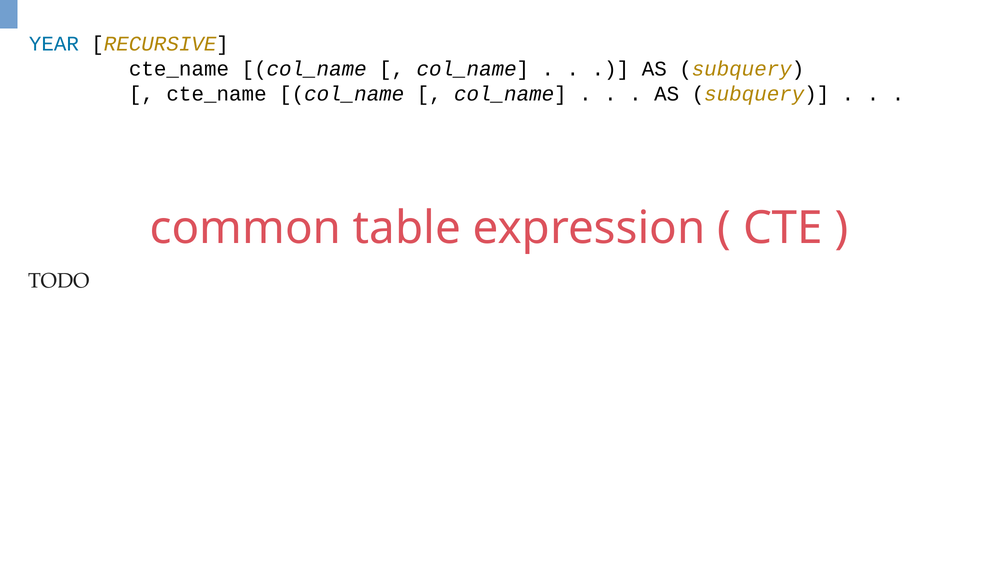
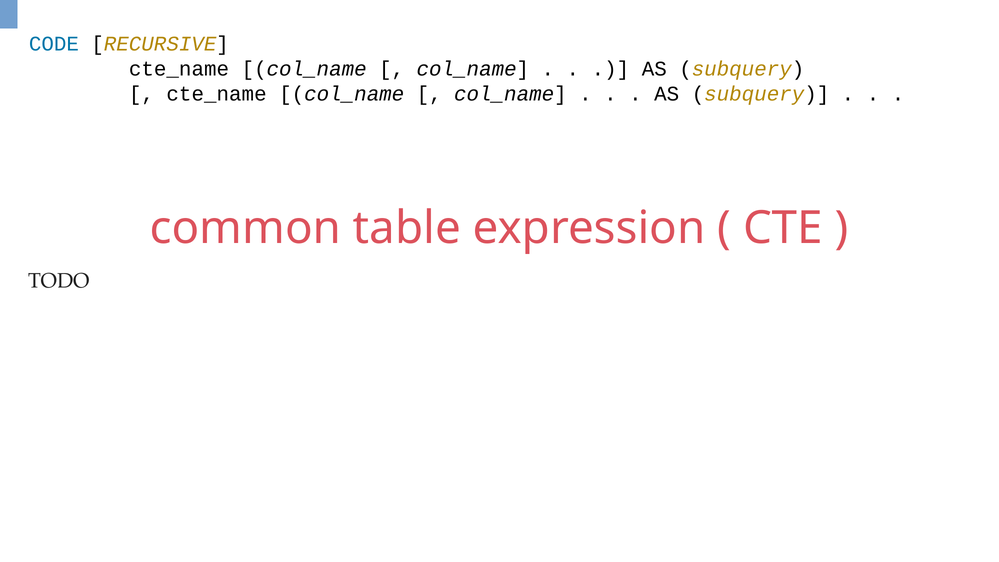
YEAR: YEAR -> CODE (54, 44)
